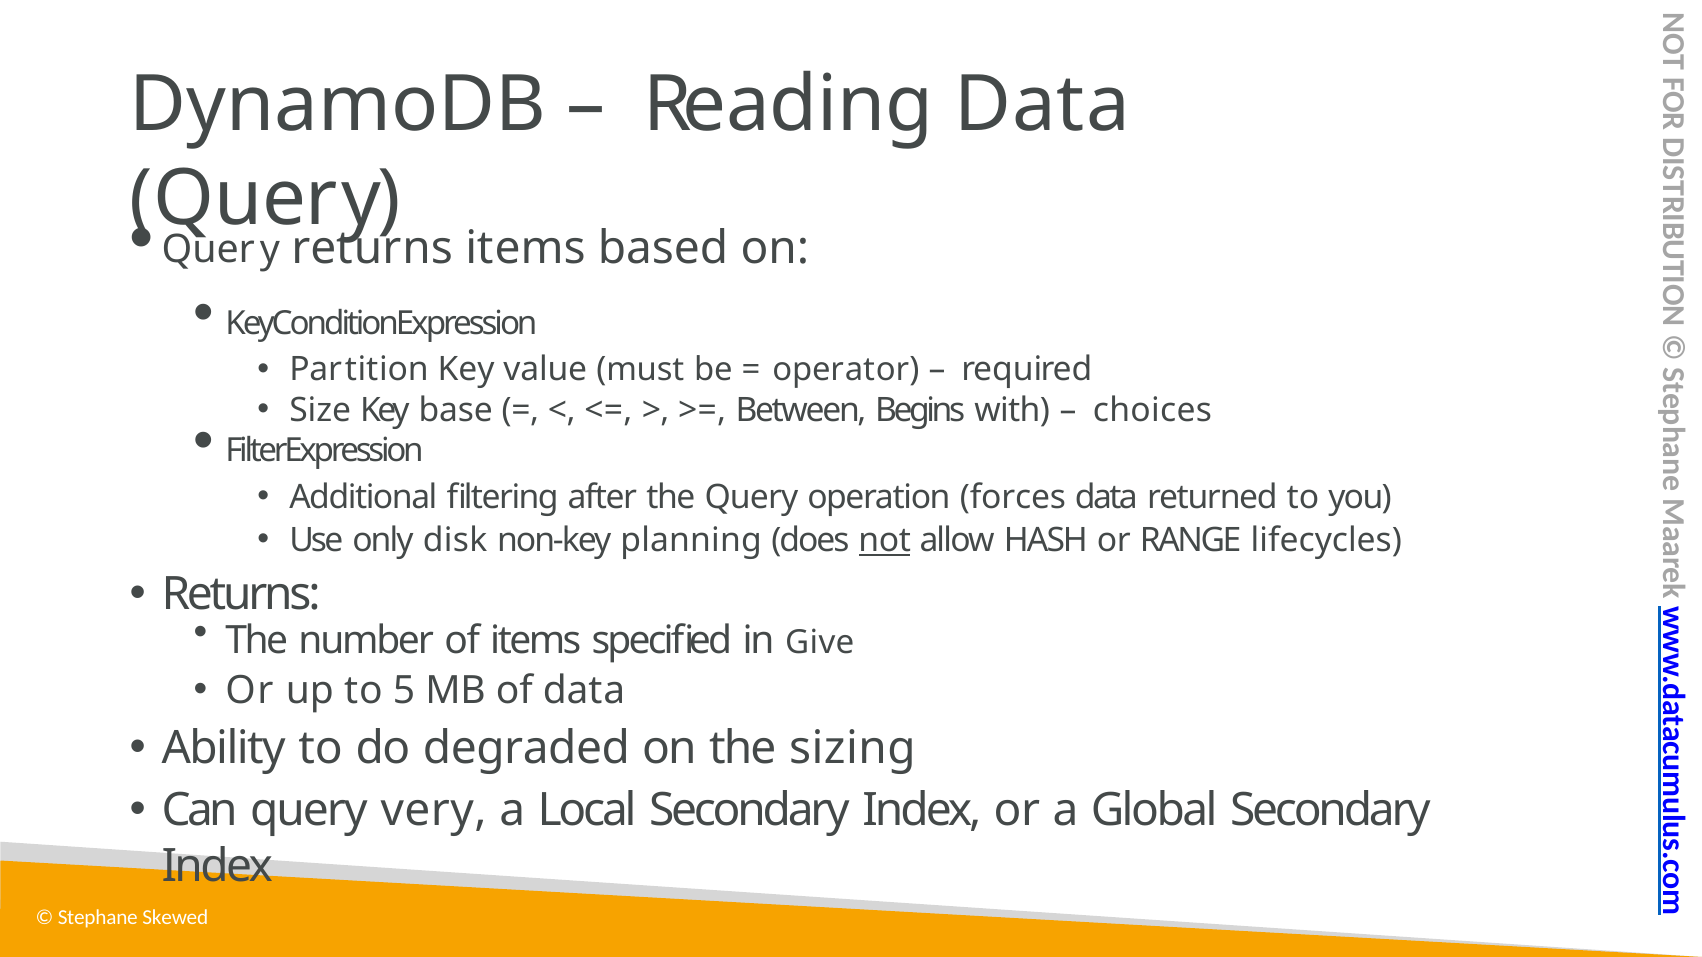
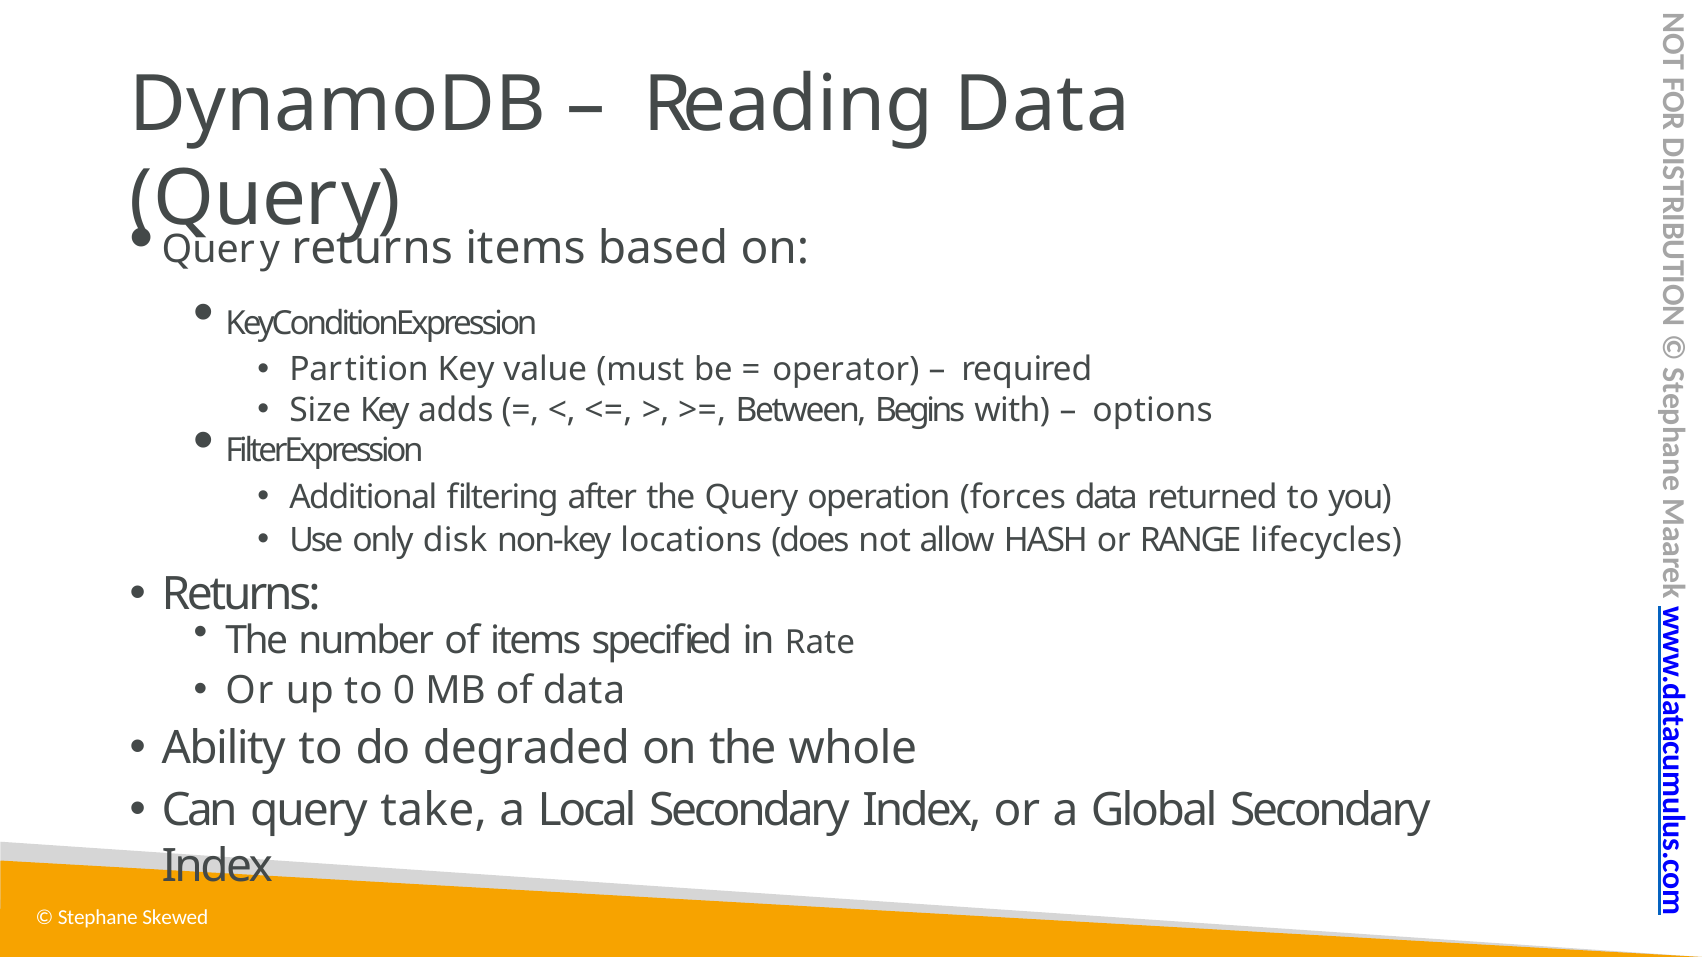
base: base -> adds (456, 411)
choices: choices -> options (1153, 411)
planning: planning -> locations (691, 540)
not underline: present -> none (885, 540)
Give: Give -> Rate (820, 642)
5: 5 -> 0 (404, 691)
sizing: sizing -> whole (853, 749)
very: very -> take (434, 811)
